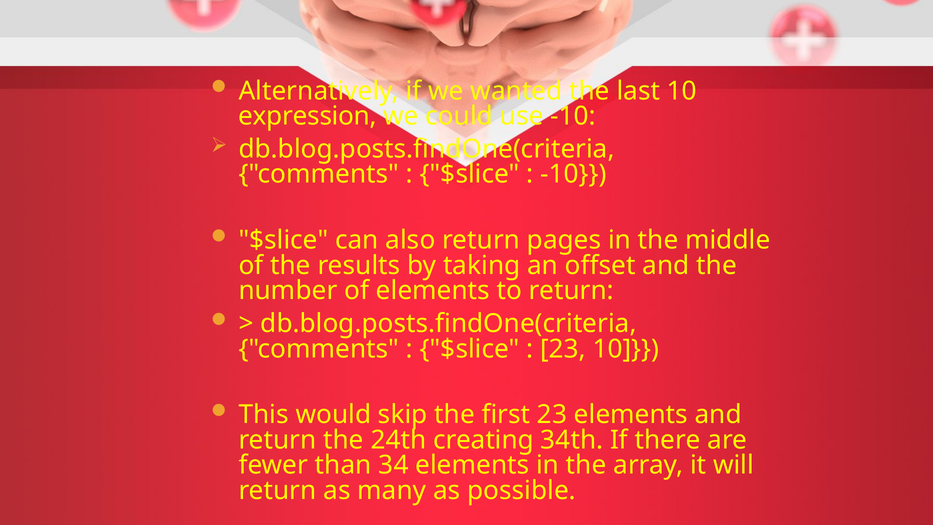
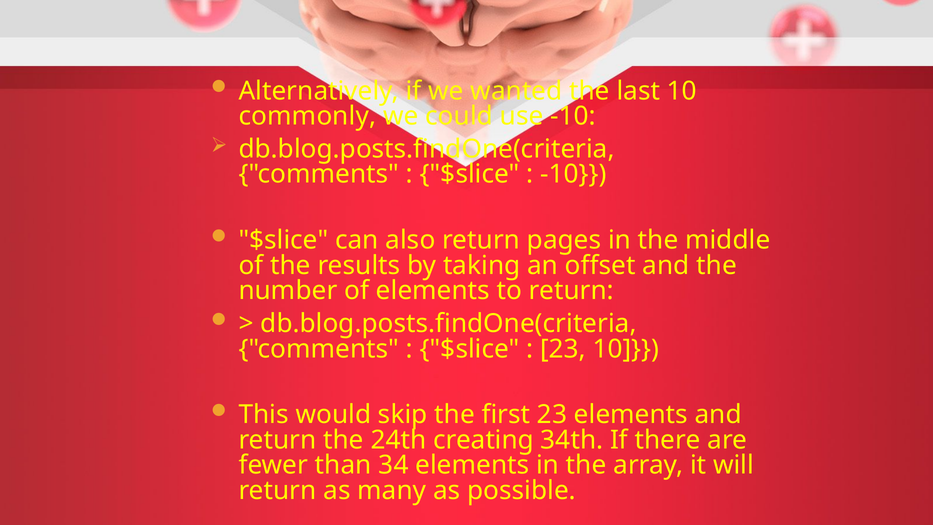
expression: expression -> commonly (307, 116)
